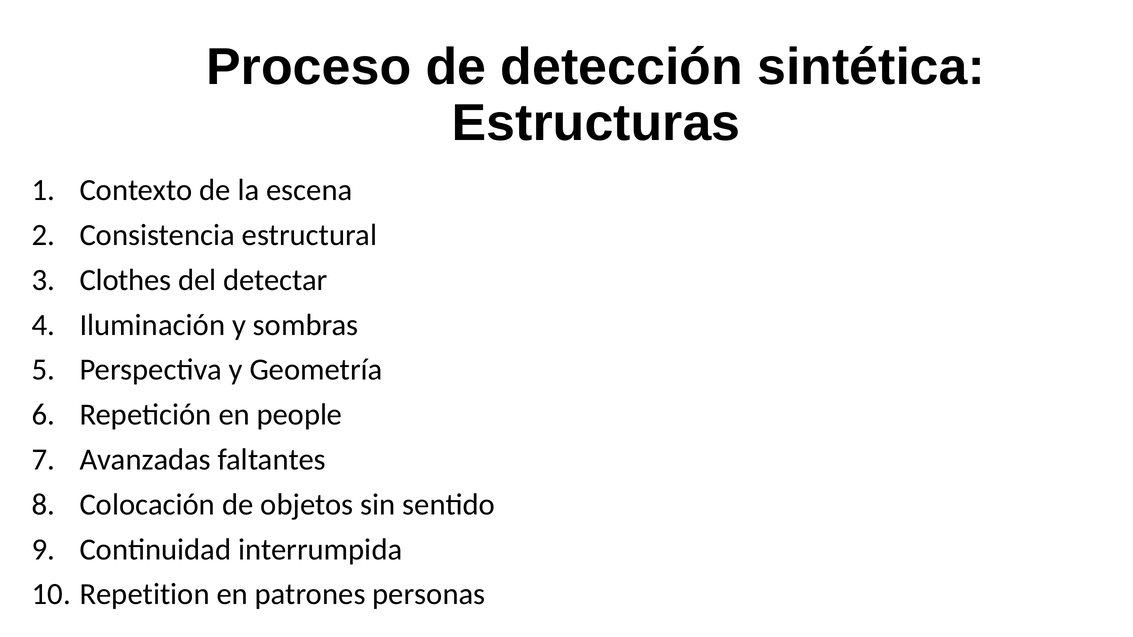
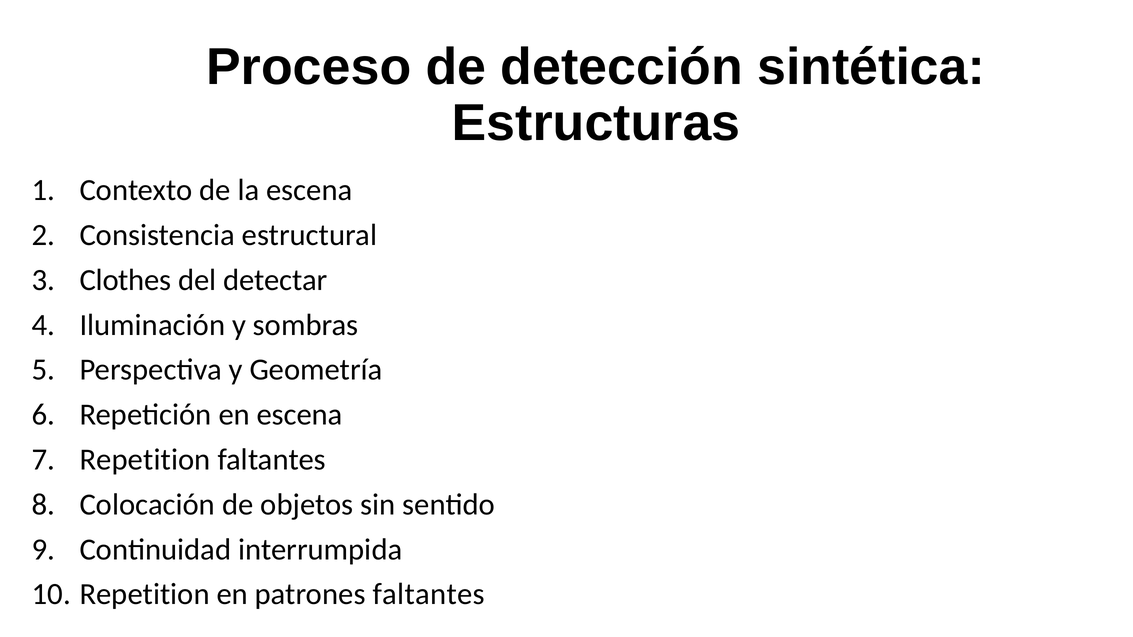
en people: people -> escena (300, 415)
Avanzadas: Avanzadas -> Repetition (145, 460)
patrones personas: personas -> faltantes (429, 595)
